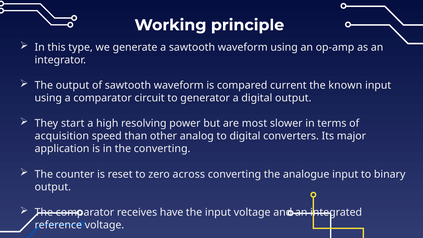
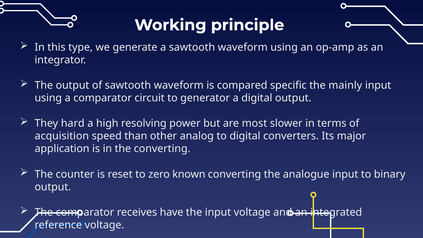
current: current -> specific (288, 85)
known: known -> mainly (345, 85)
start: start -> hard (73, 123)
across: across -> known (189, 174)
